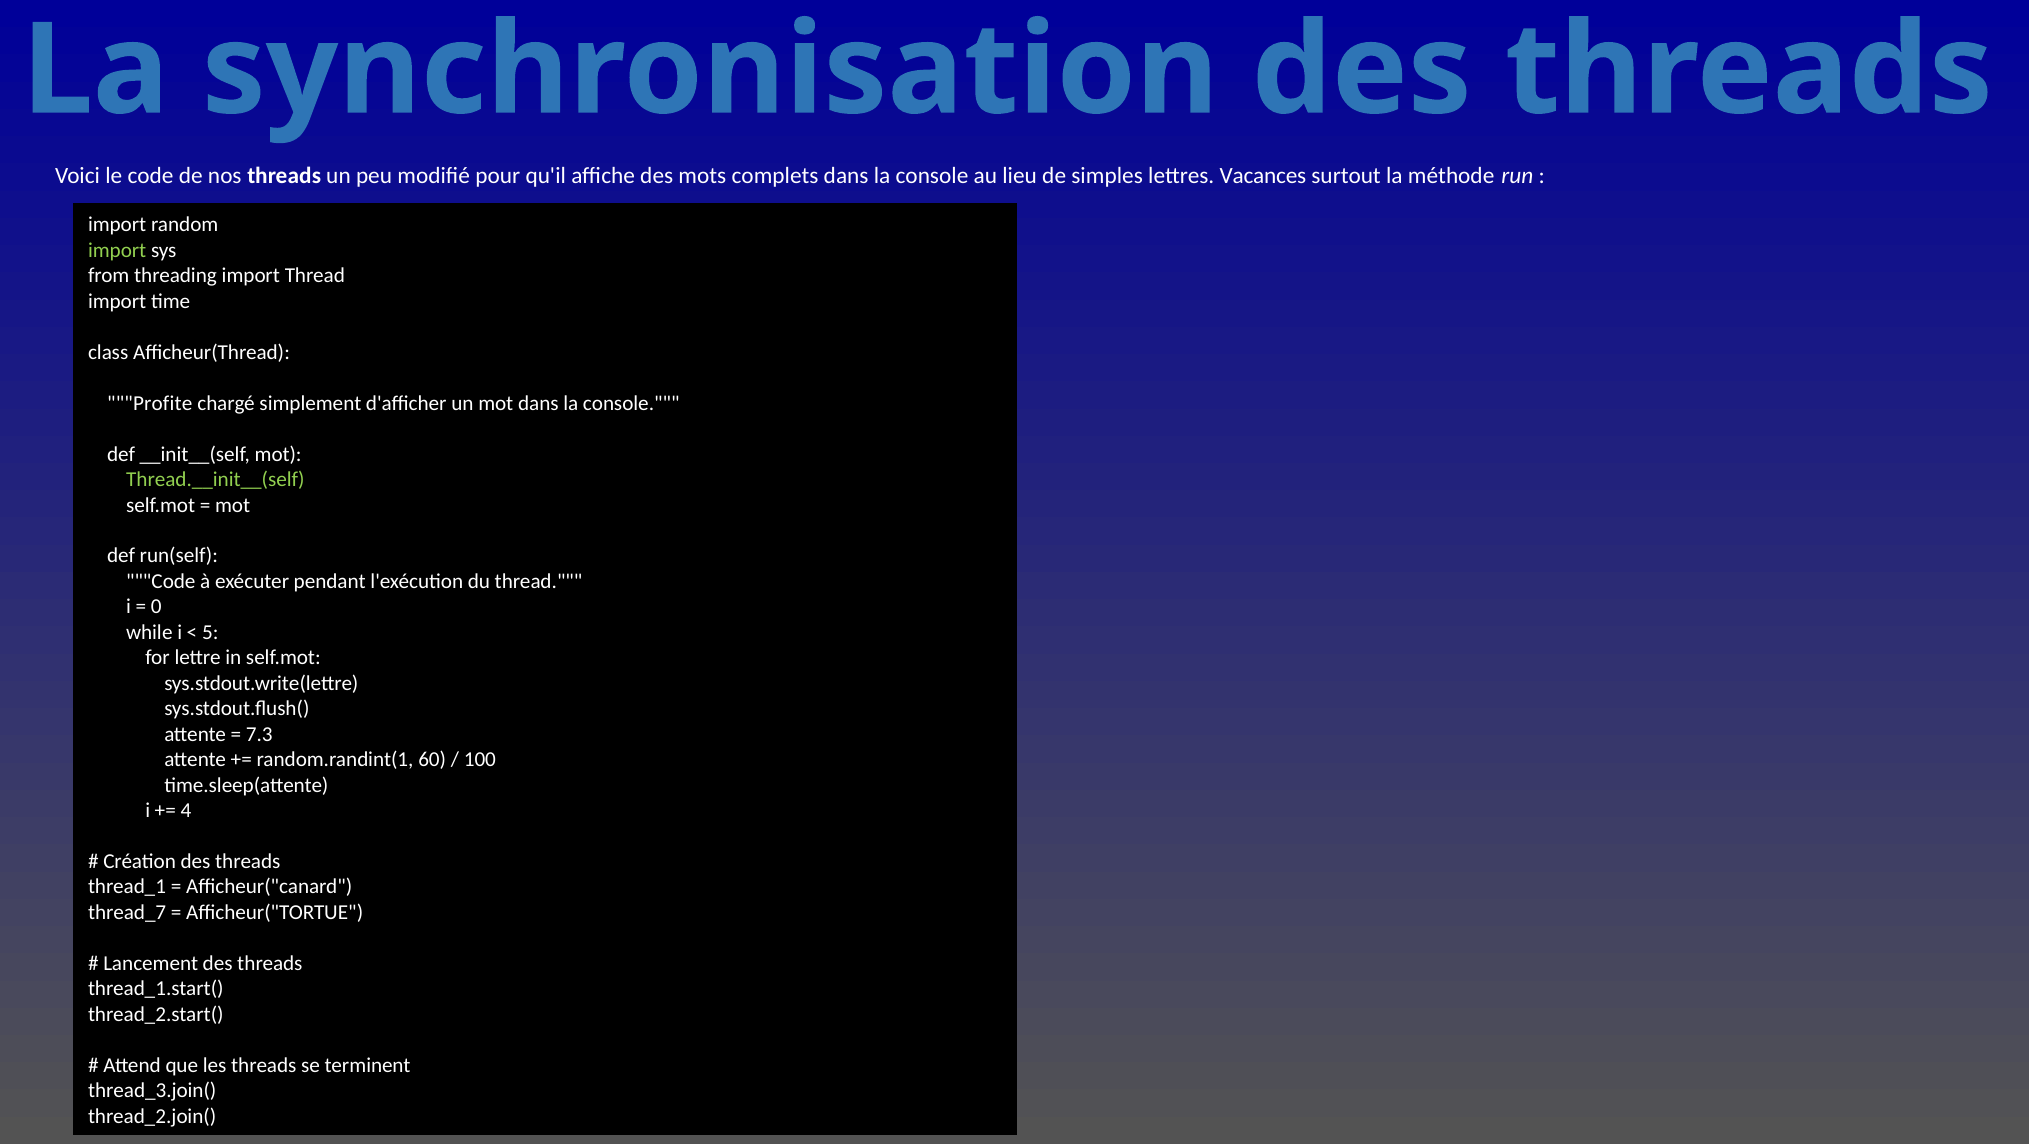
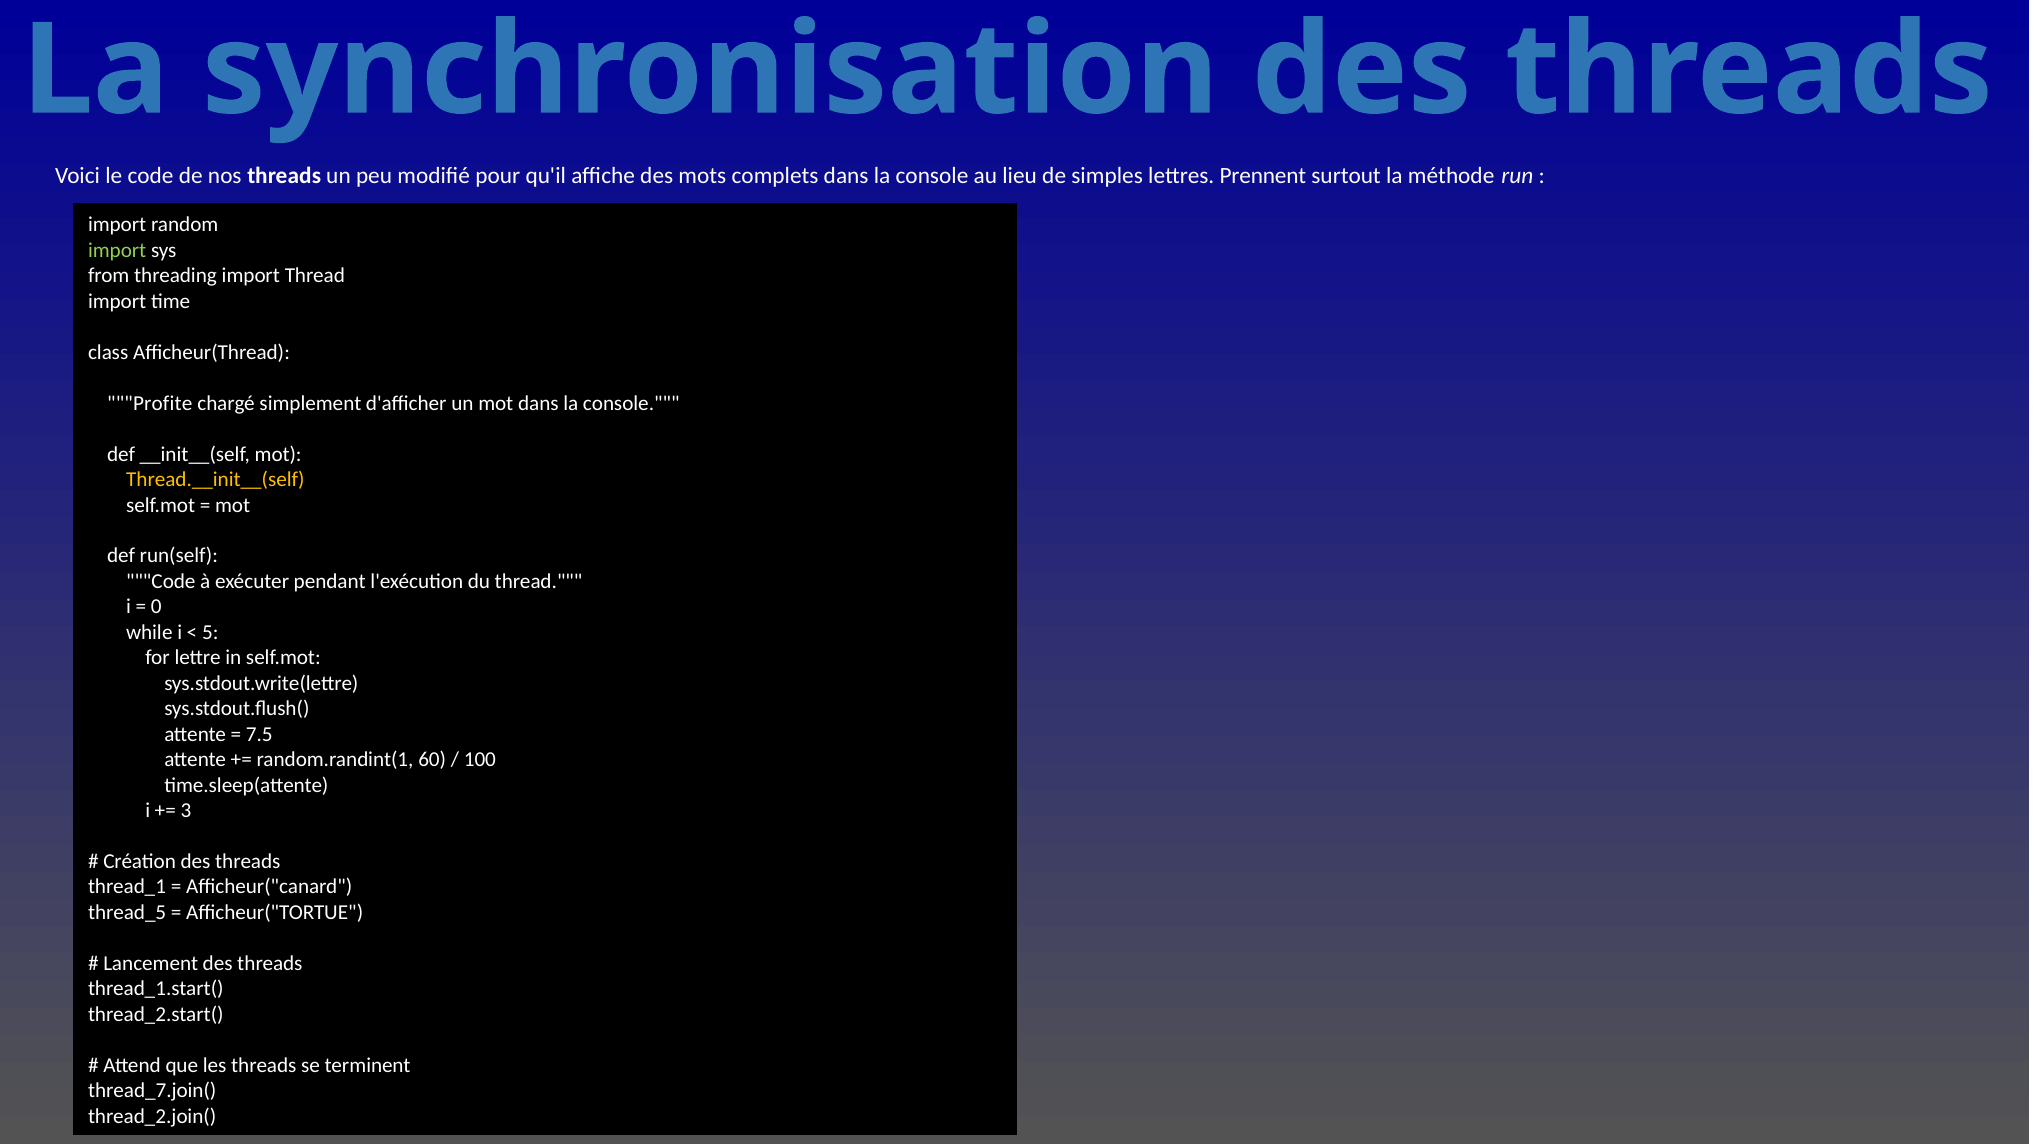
Vacances: Vacances -> Prennent (1263, 176)
Thread.__init__(self colour: light green -> yellow (215, 480)
7.3: 7.3 -> 7.5 (259, 734)
4: 4 -> 3 (186, 811)
thread_7: thread_7 -> thread_5 (127, 912)
thread_3.join(: thread_3.join( -> thread_7.join( (152, 1091)
